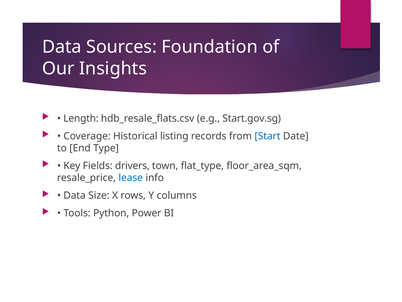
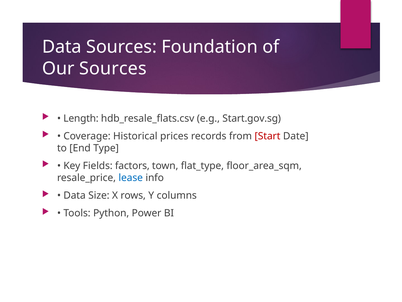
Our Insights: Insights -> Sources (113, 68)
listing: listing -> prices (174, 136)
Start colour: blue -> red (267, 136)
drivers: drivers -> factors (132, 166)
